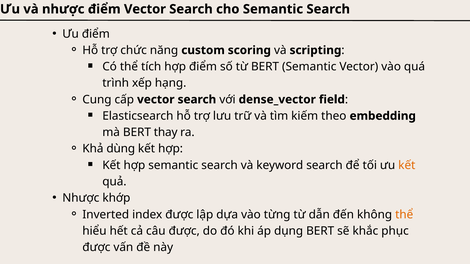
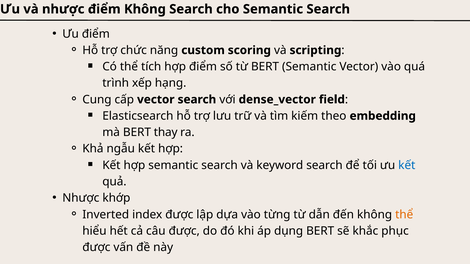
điểm Vector: Vector -> Không (145, 9)
dùng: dùng -> ngẫu (121, 149)
kết colour: orange -> blue (407, 165)
